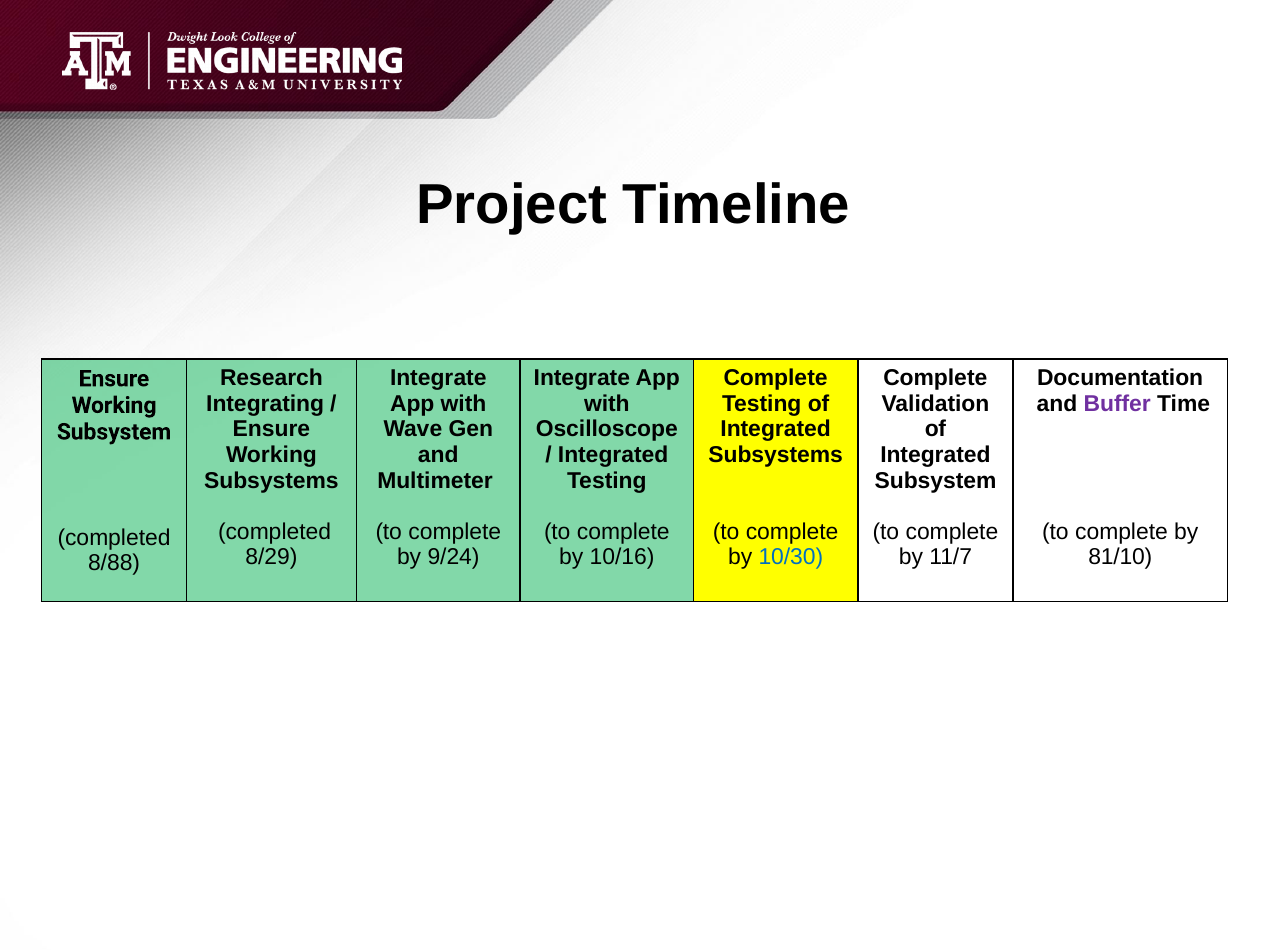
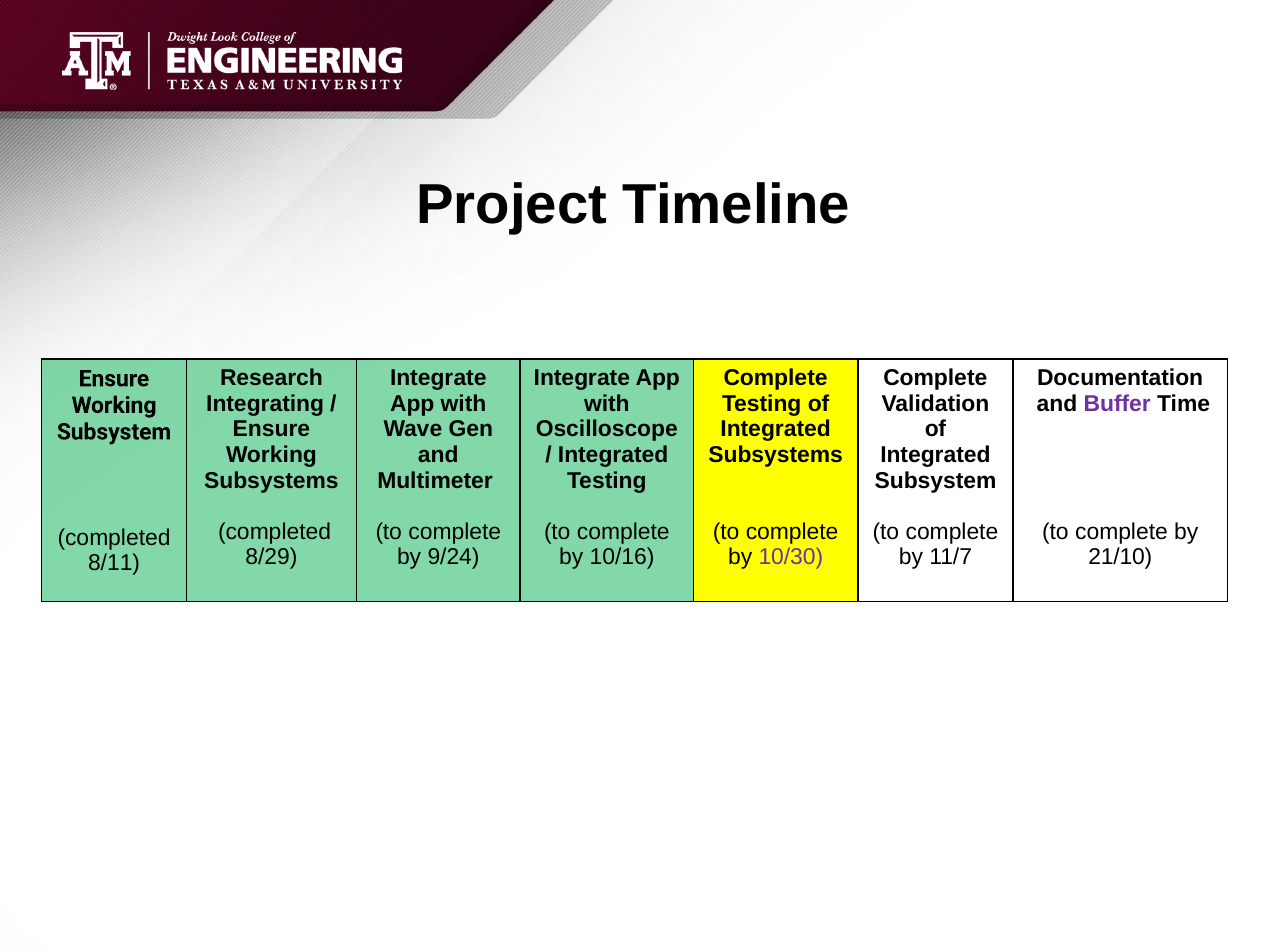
10/30 colour: blue -> purple (791, 557)
81/10: 81/10 -> 21/10 (1120, 557)
8/88: 8/88 -> 8/11 (114, 563)
